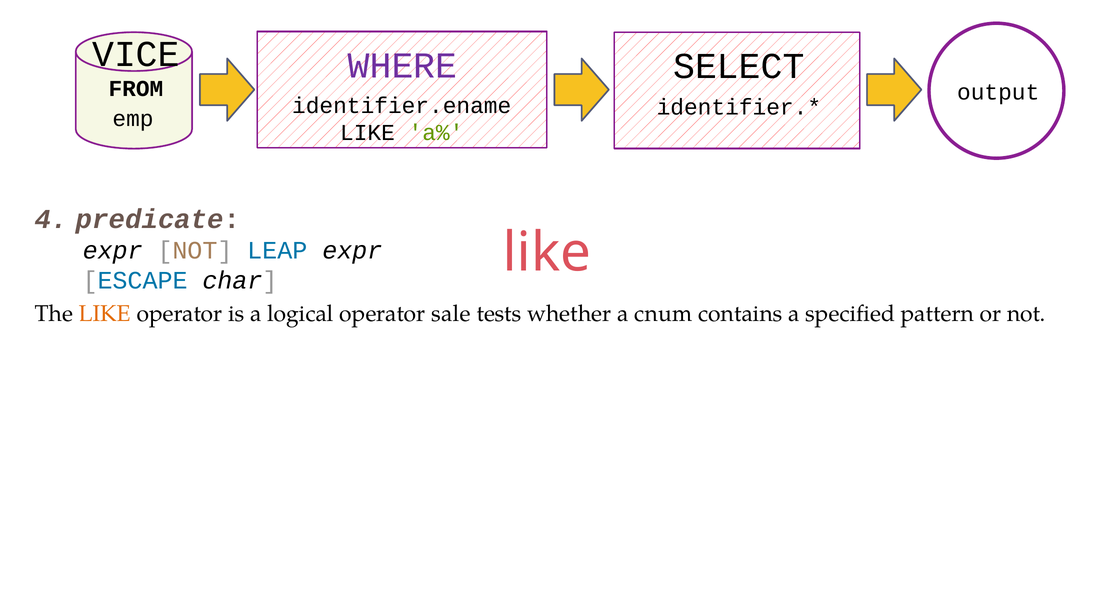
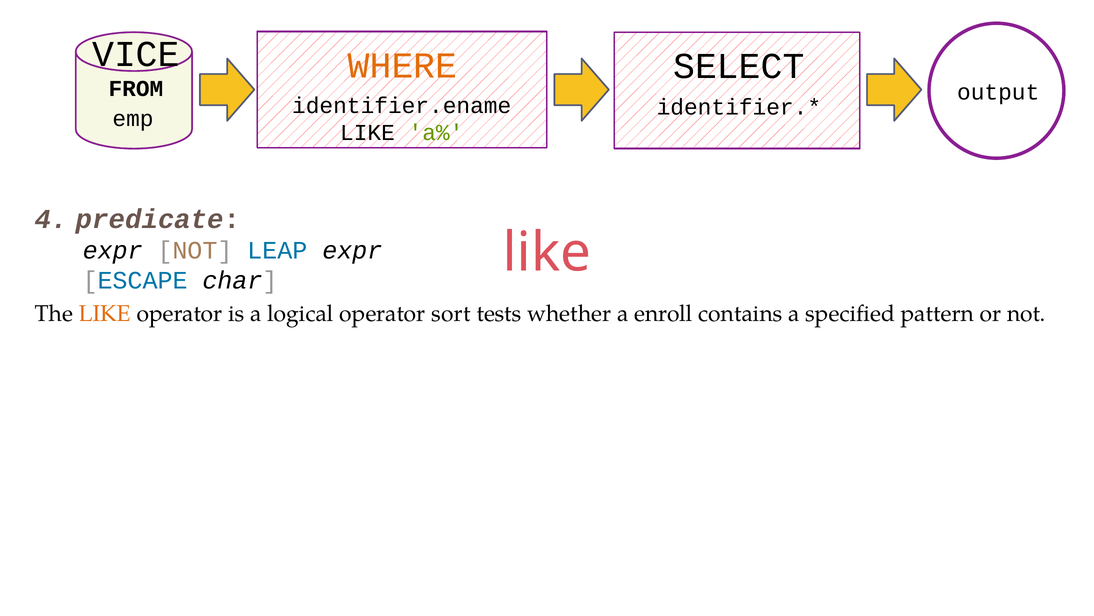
WHERE colour: purple -> orange (402, 66)
sale: sale -> sort (451, 313)
cnum: cnum -> enroll (663, 313)
